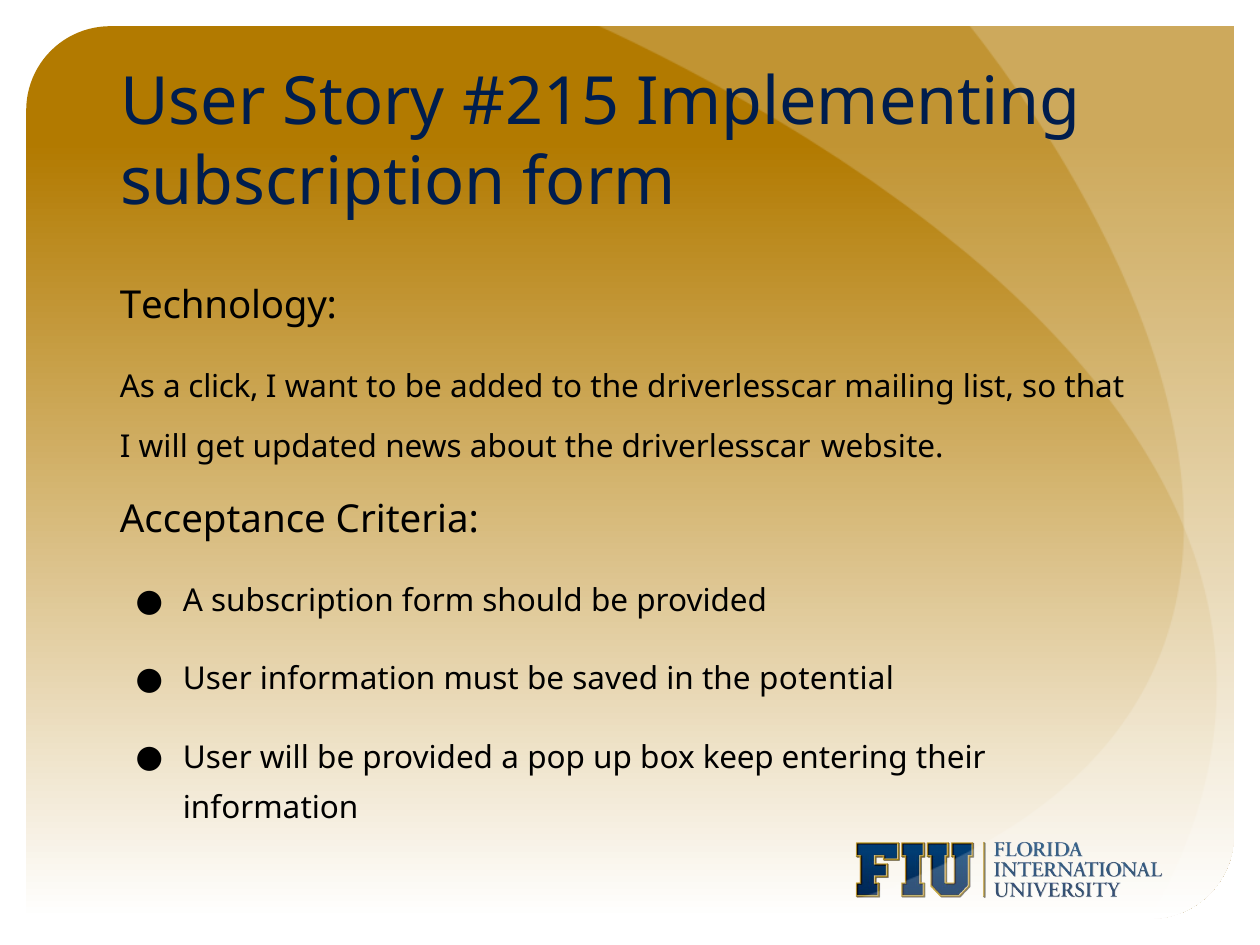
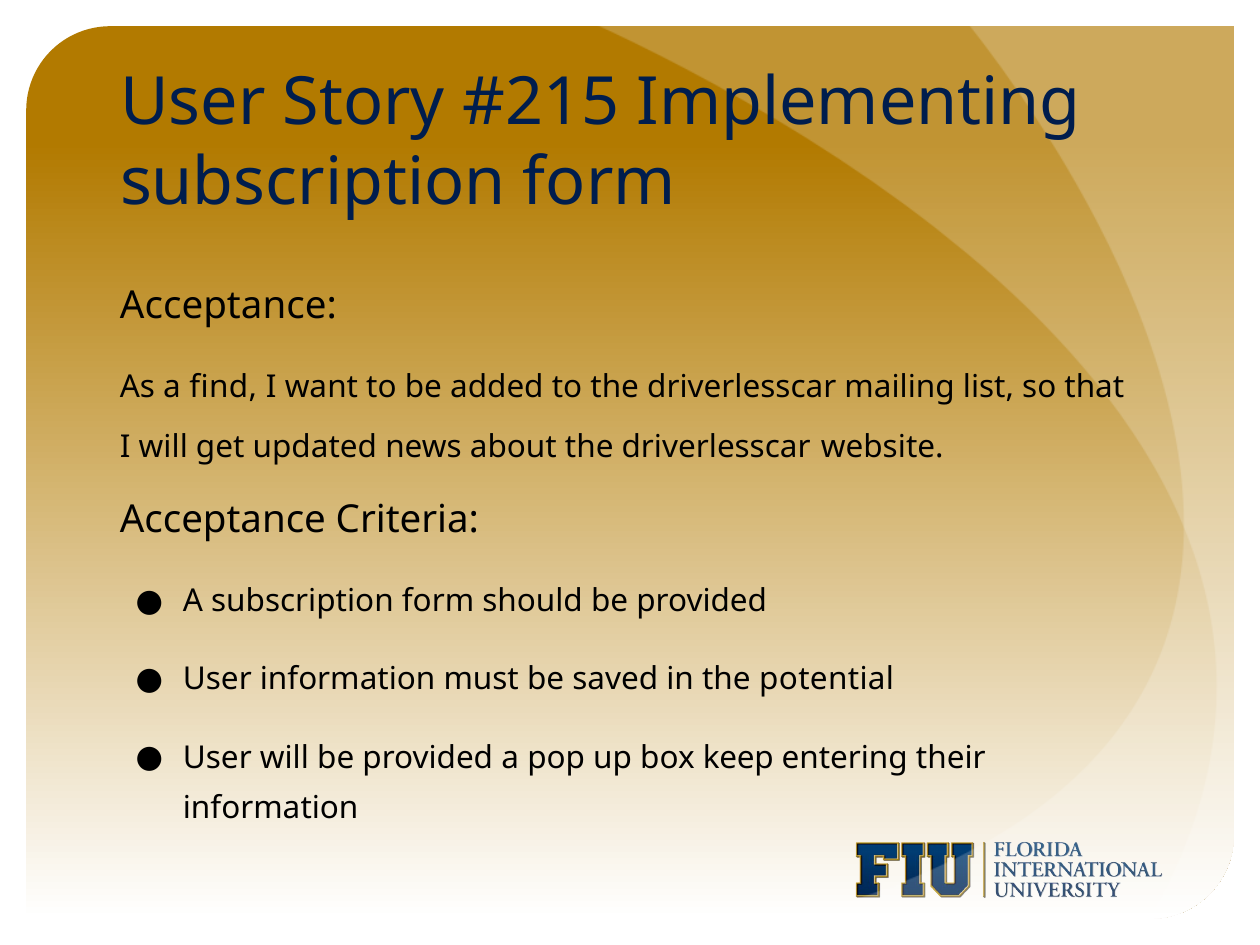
Technology: Technology -> Acceptance (228, 306)
click: click -> find (223, 388)
